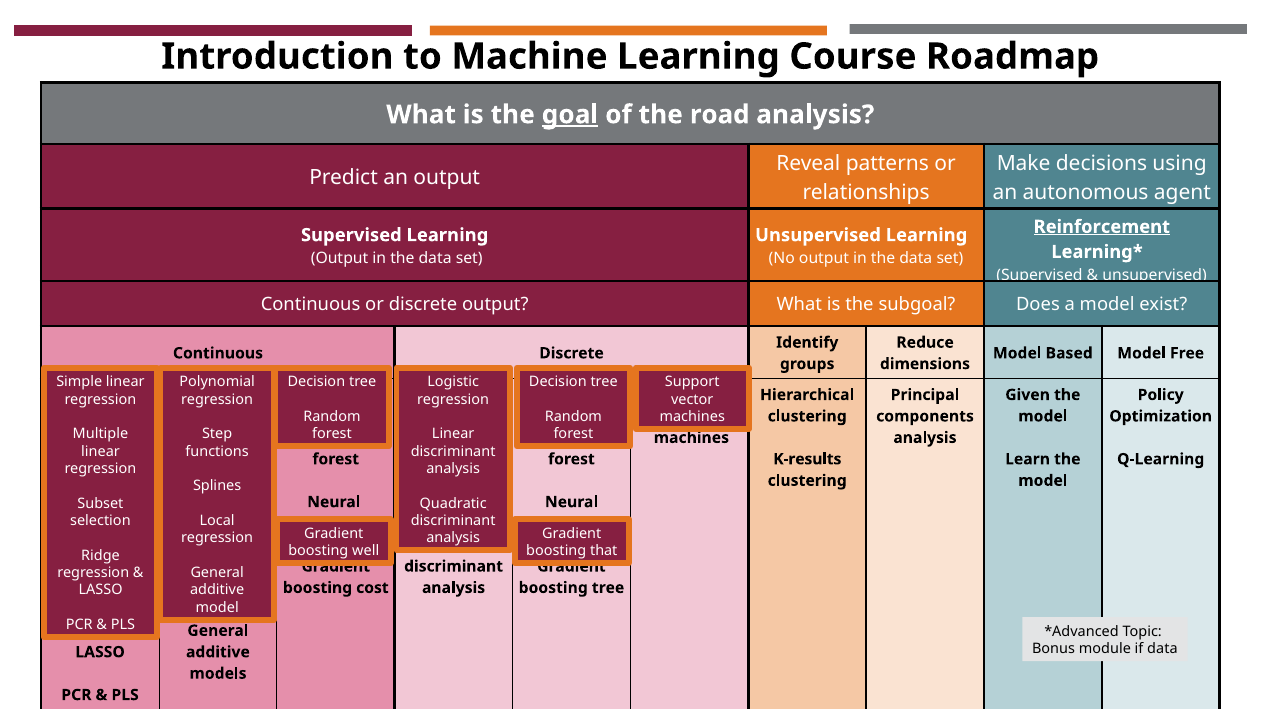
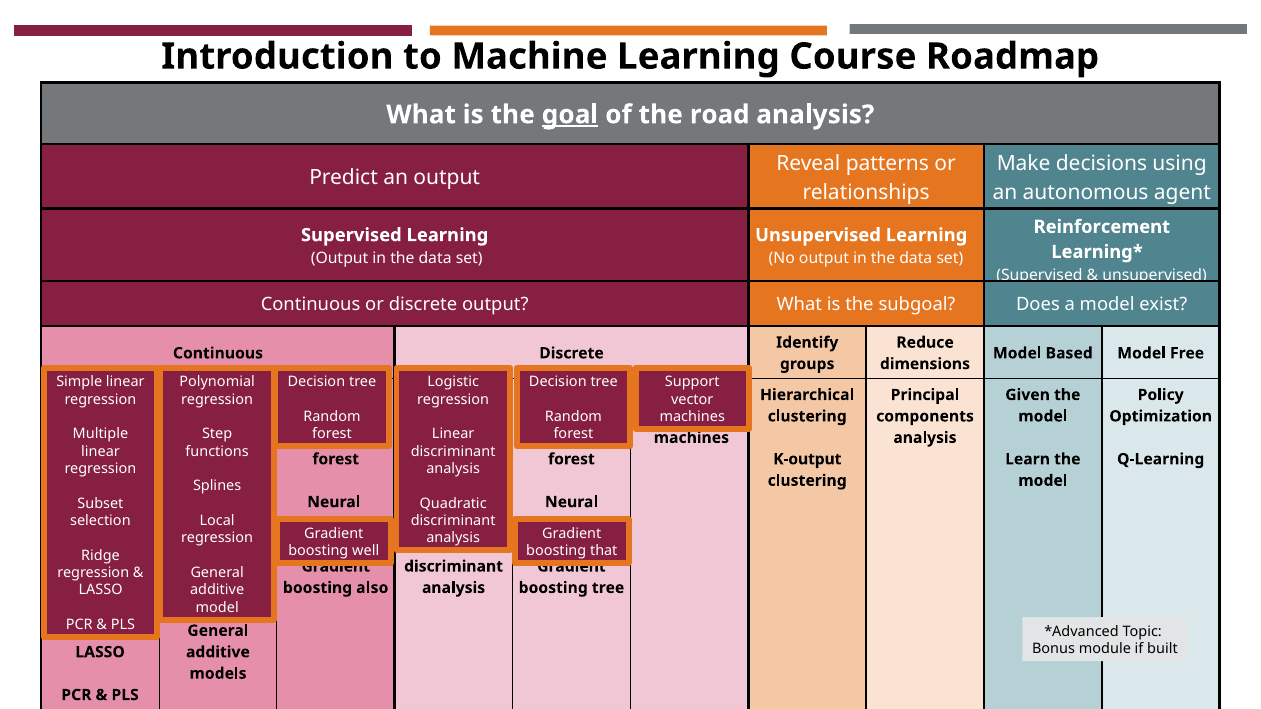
Reinforcement underline: present -> none (1102, 227)
K-results: K-results -> K-output (807, 459)
cost: cost -> also (372, 588)
if data: data -> built (1162, 649)
